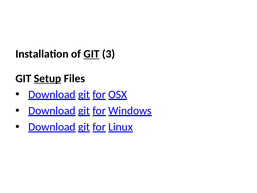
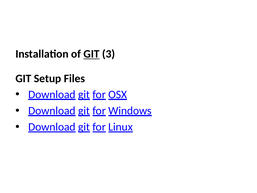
Setup underline: present -> none (48, 78)
